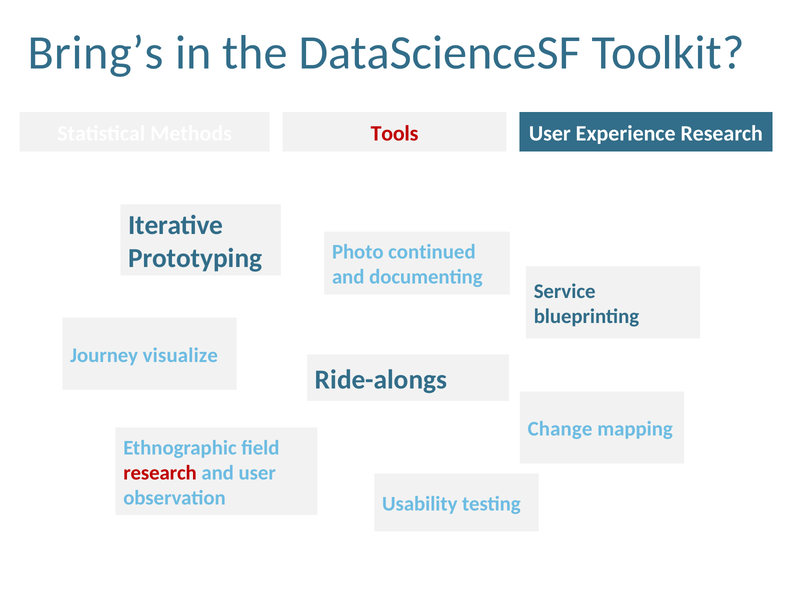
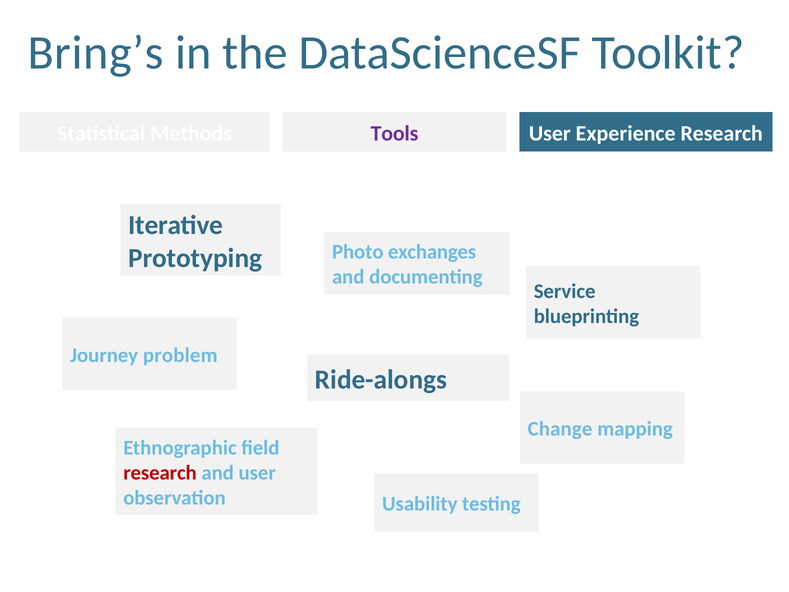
Tools colour: red -> purple (395, 133)
continued: continued -> exchanges (432, 252)
visualize: visualize -> problem (180, 355)
